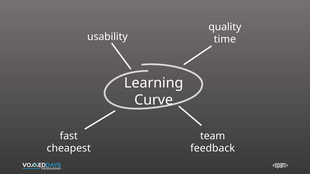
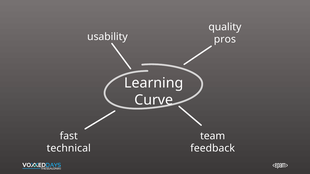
time: time -> pros (225, 39)
cheapest: cheapest -> technical (69, 149)
